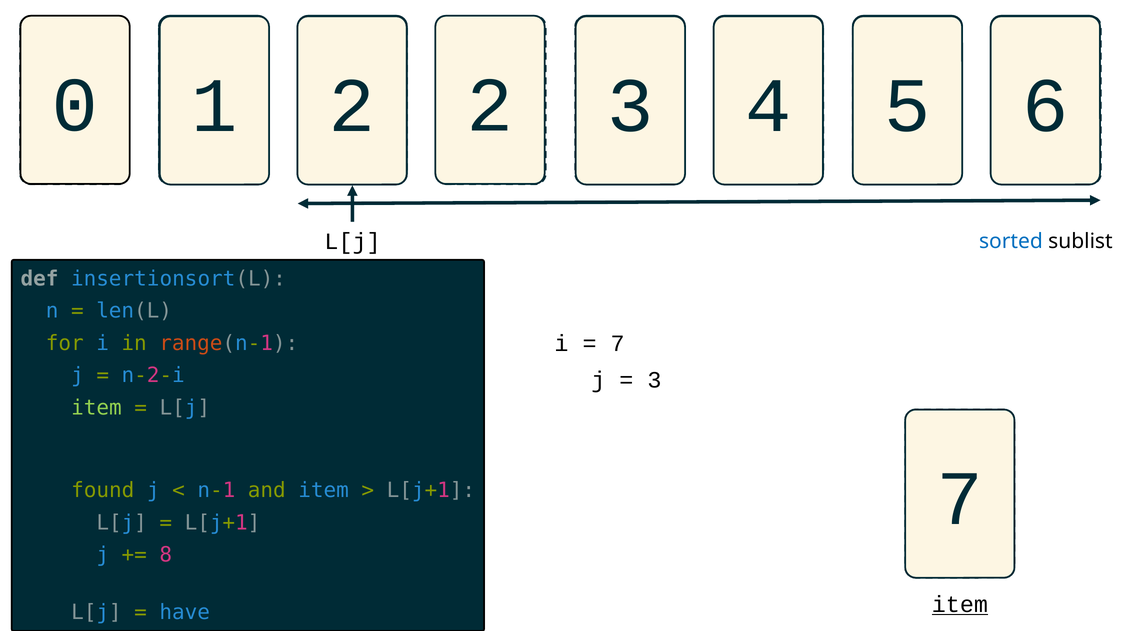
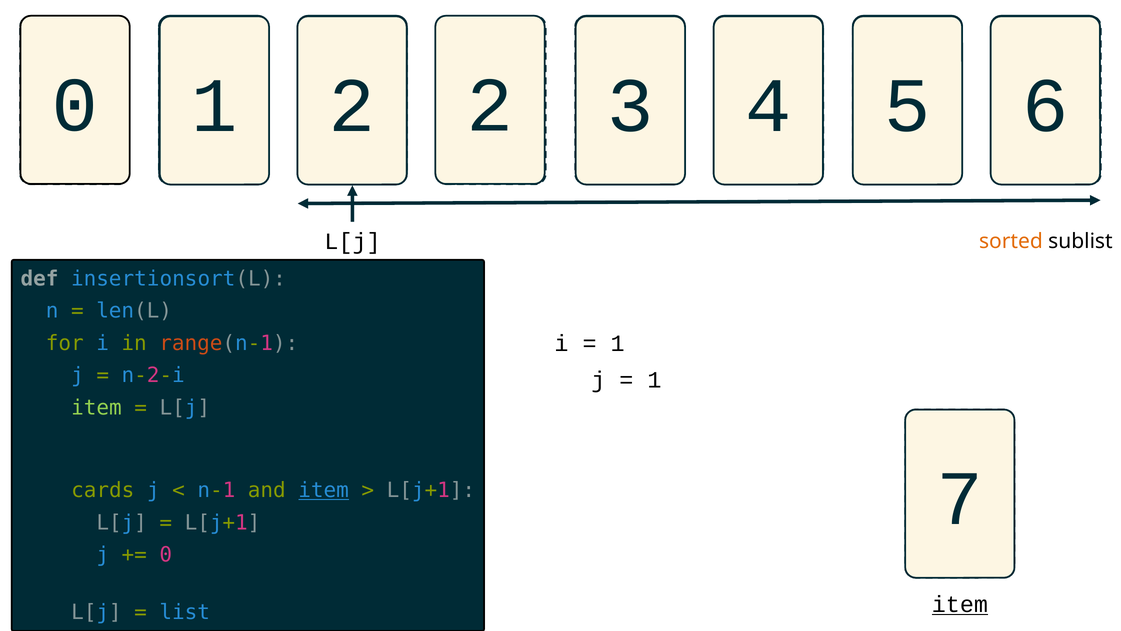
sorted colour: blue -> orange (1011, 241)
7: 7 -> 1 (618, 343)
3: 3 -> 1 (654, 380)
found: found -> cards (103, 490)
item underline: none -> present (324, 490)
8: 8 -> 0 (166, 555)
have: have -> list (185, 612)
